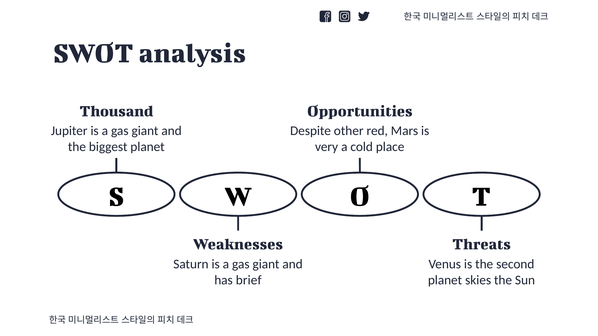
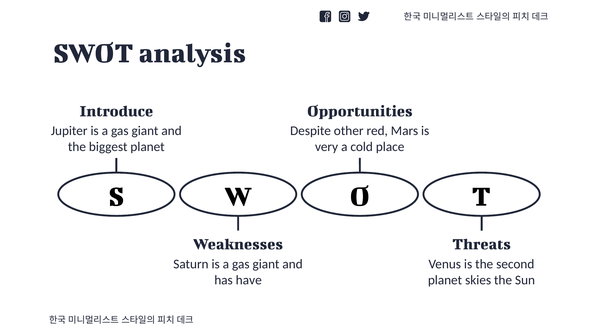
Thousand: Thousand -> Introduce (116, 111)
brief: brief -> have (249, 280)
